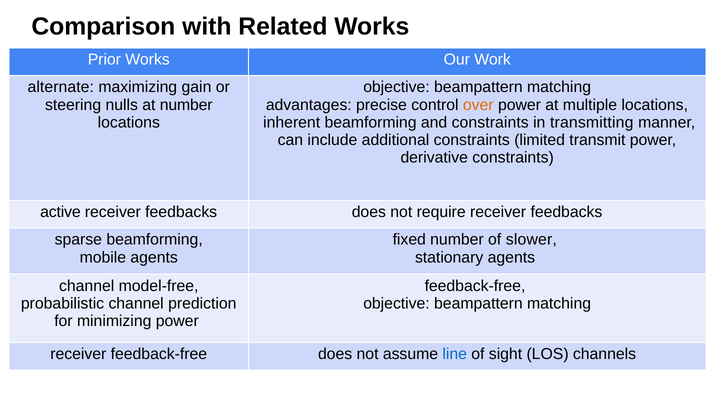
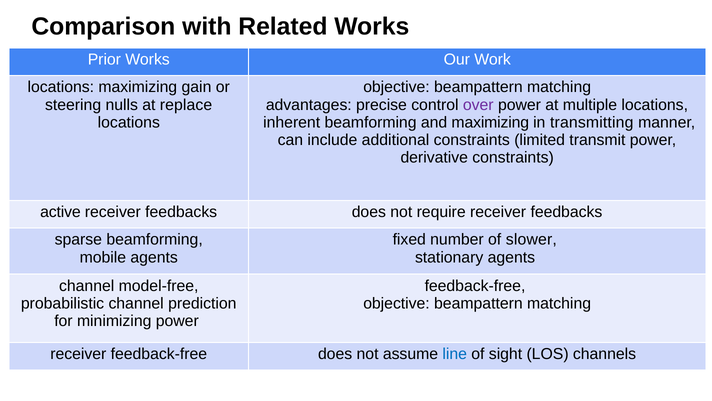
alternate: alternate -> locations (61, 87)
at number: number -> replace (186, 105)
over colour: orange -> purple (478, 105)
and constraints: constraints -> maximizing (490, 122)
